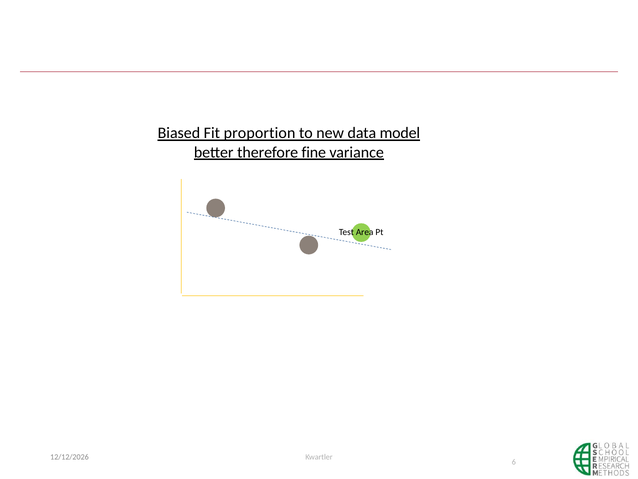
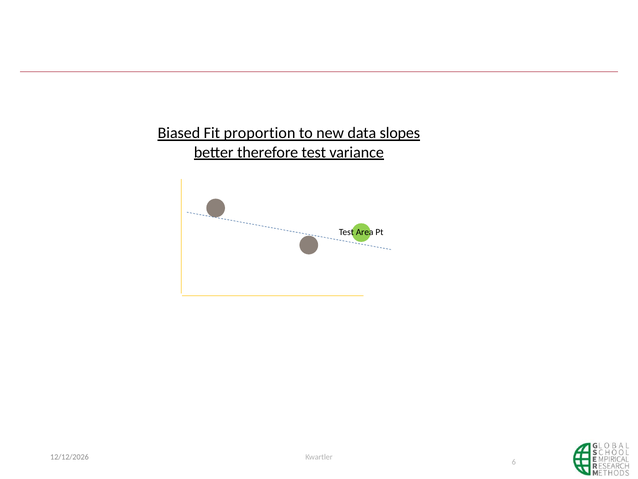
model: model -> slopes (400, 133)
therefore fine: fine -> test (314, 152)
